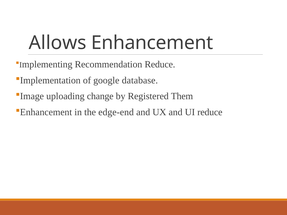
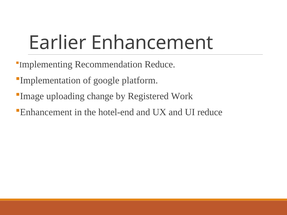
Allows: Allows -> Earlier (58, 43)
database: database -> platform (140, 80)
Them: Them -> Work (182, 96)
edge-end: edge-end -> hotel-end (116, 112)
